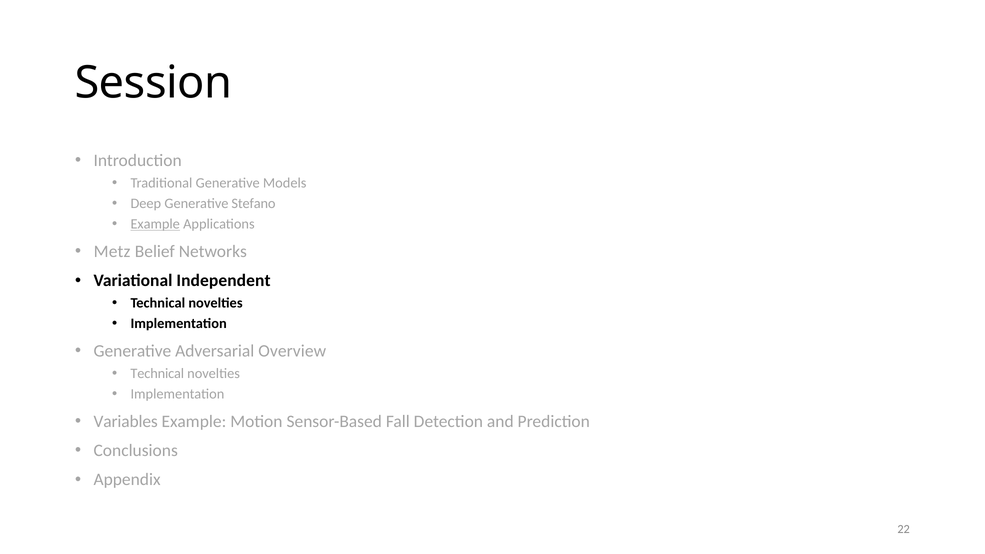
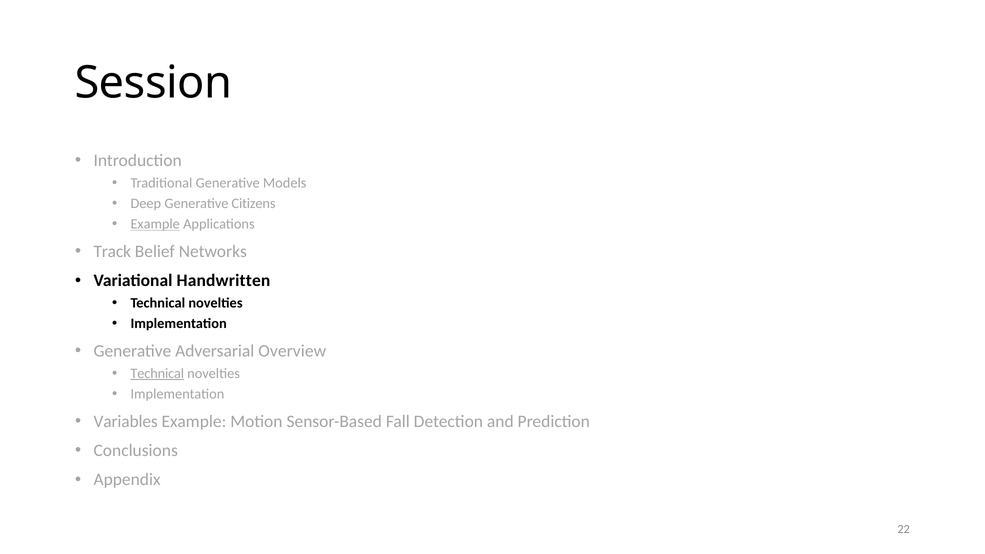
Stefano: Stefano -> Citizens (254, 203)
Metz: Metz -> Track (112, 252)
Independent: Independent -> Handwritten (223, 281)
Technical underline: none -> present (157, 373)
